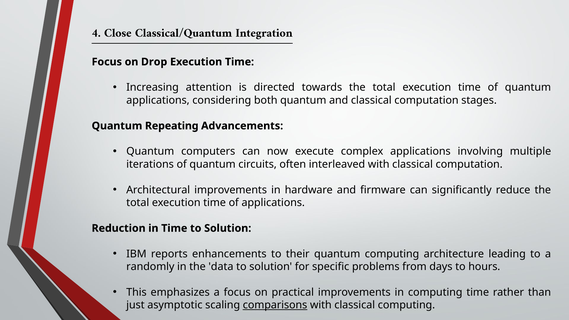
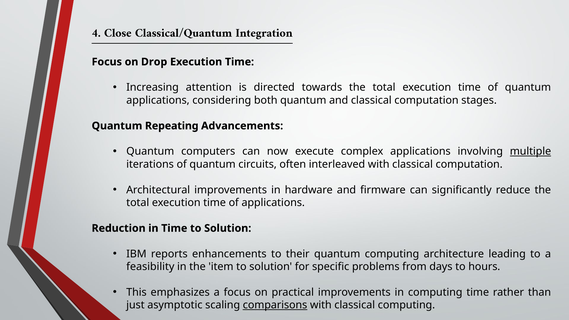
multiple underline: none -> present (530, 151)
randomly: randomly -> feasibility (150, 267)
data: data -> item (221, 267)
